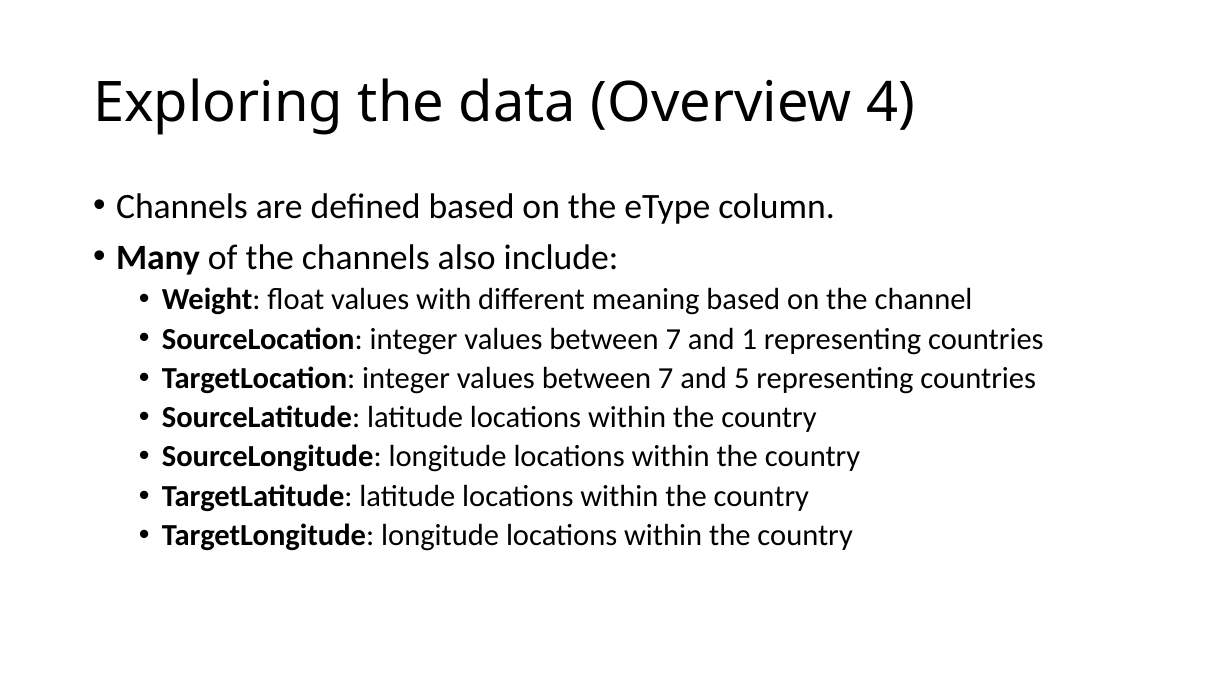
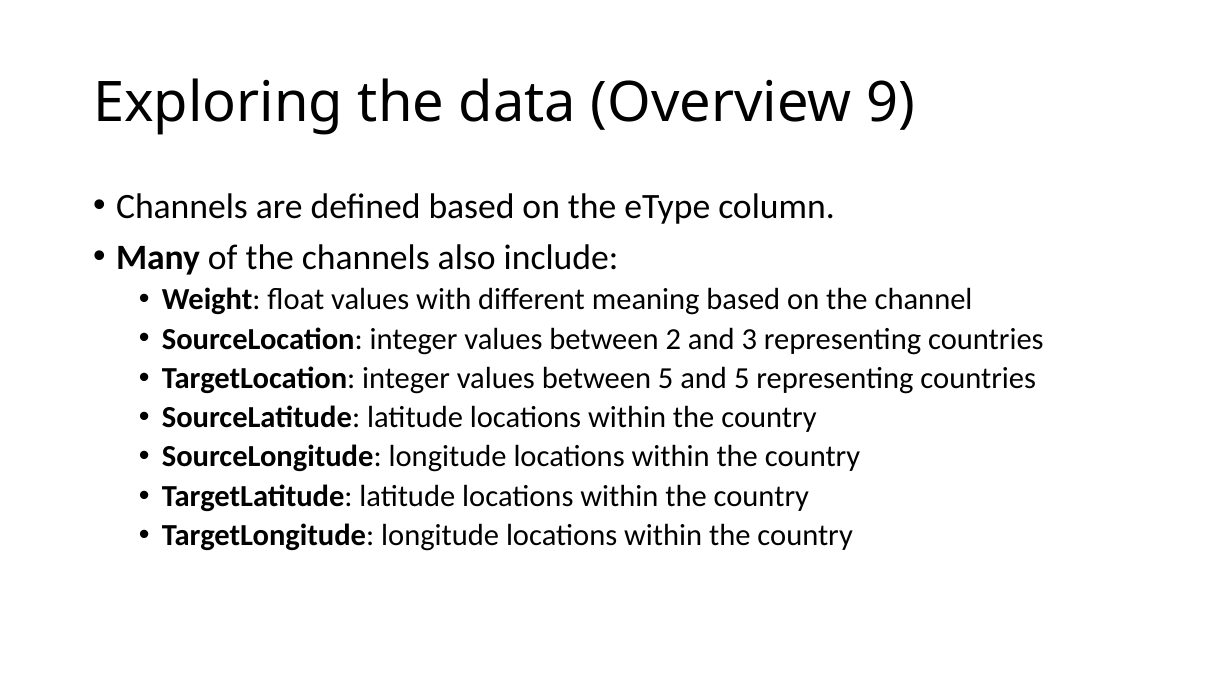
4: 4 -> 9 (891, 103)
7: 7 -> 2 (673, 339)
1: 1 -> 3 (749, 339)
7: 7 -> 5 (666, 378)
